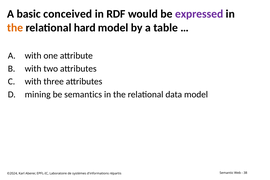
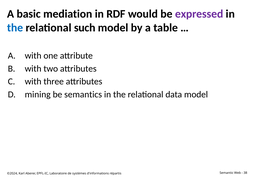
conceived: conceived -> mediation (68, 14)
the colour: orange -> blue (15, 28)
hard: hard -> such (85, 28)
